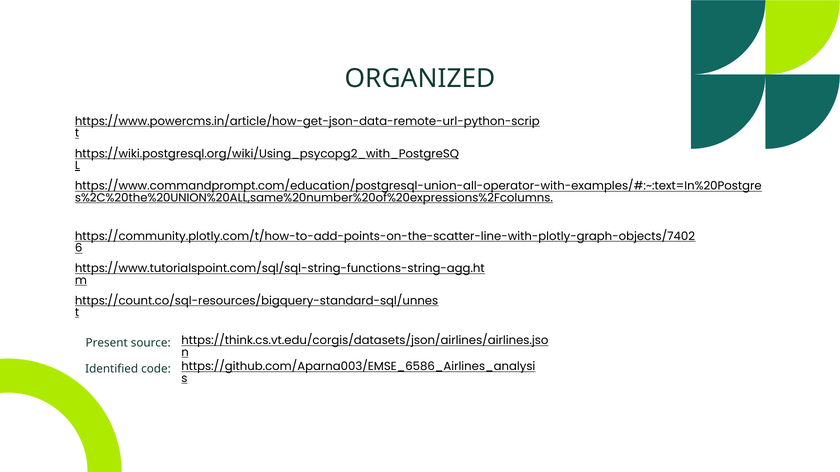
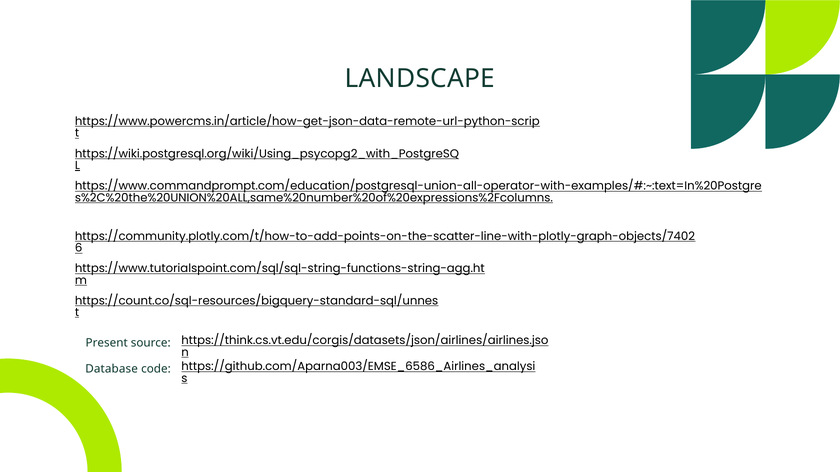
ORGANIZED: ORGANIZED -> LANDSCAPE (420, 79)
Identified: Identified -> Database (112, 369)
